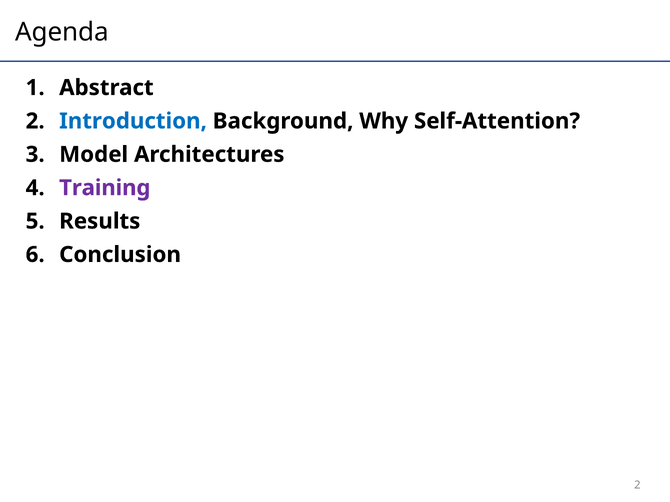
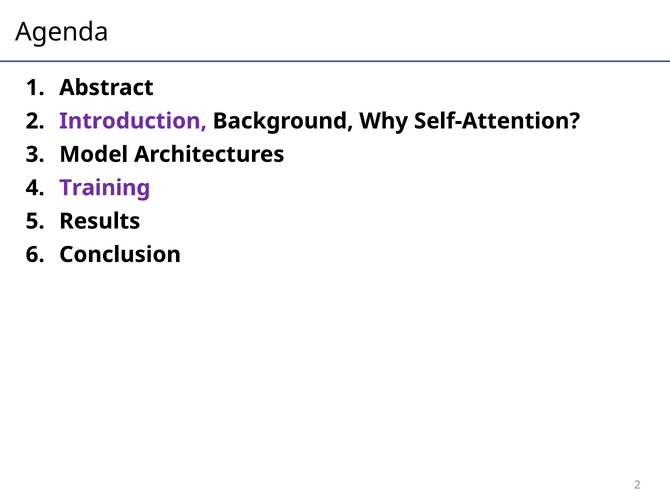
Introduction colour: blue -> purple (133, 121)
